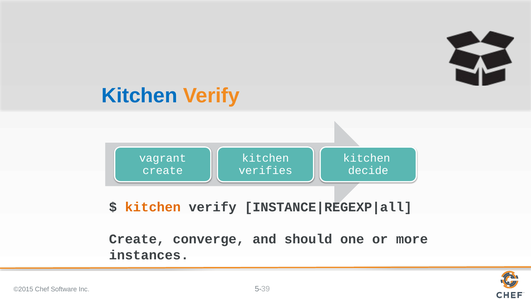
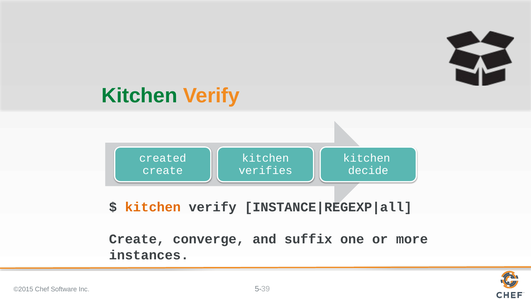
Kitchen colour: blue -> green (139, 96)
vagrant: vagrant -> created (163, 158)
should: should -> suffix (308, 239)
